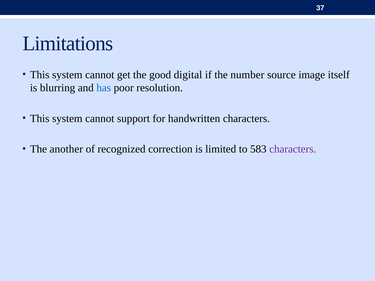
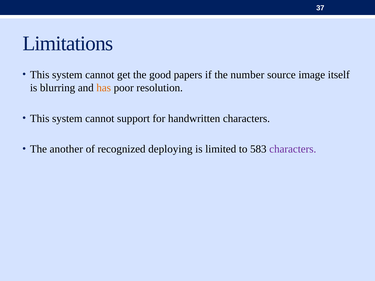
digital: digital -> papers (188, 75)
has colour: blue -> orange (104, 88)
correction: correction -> deploying (170, 149)
